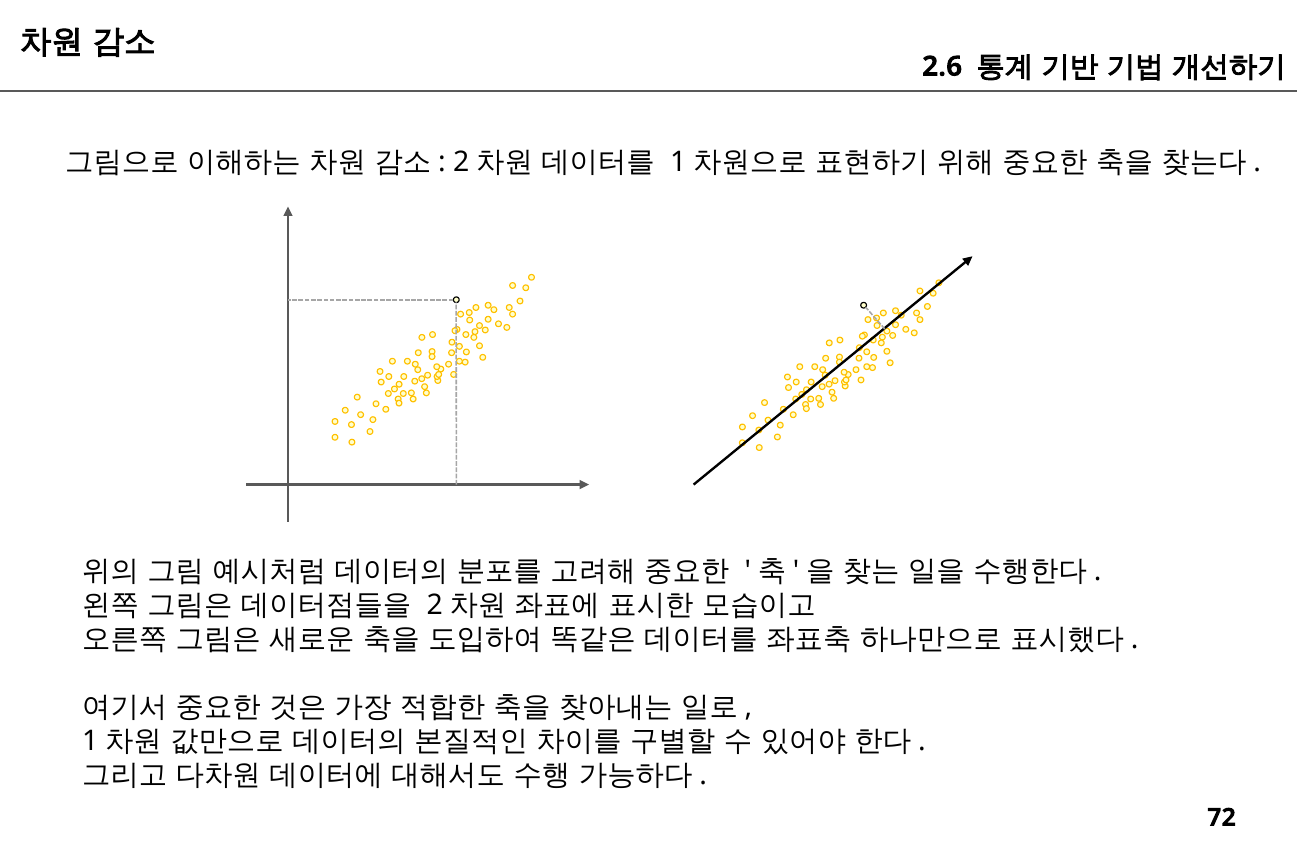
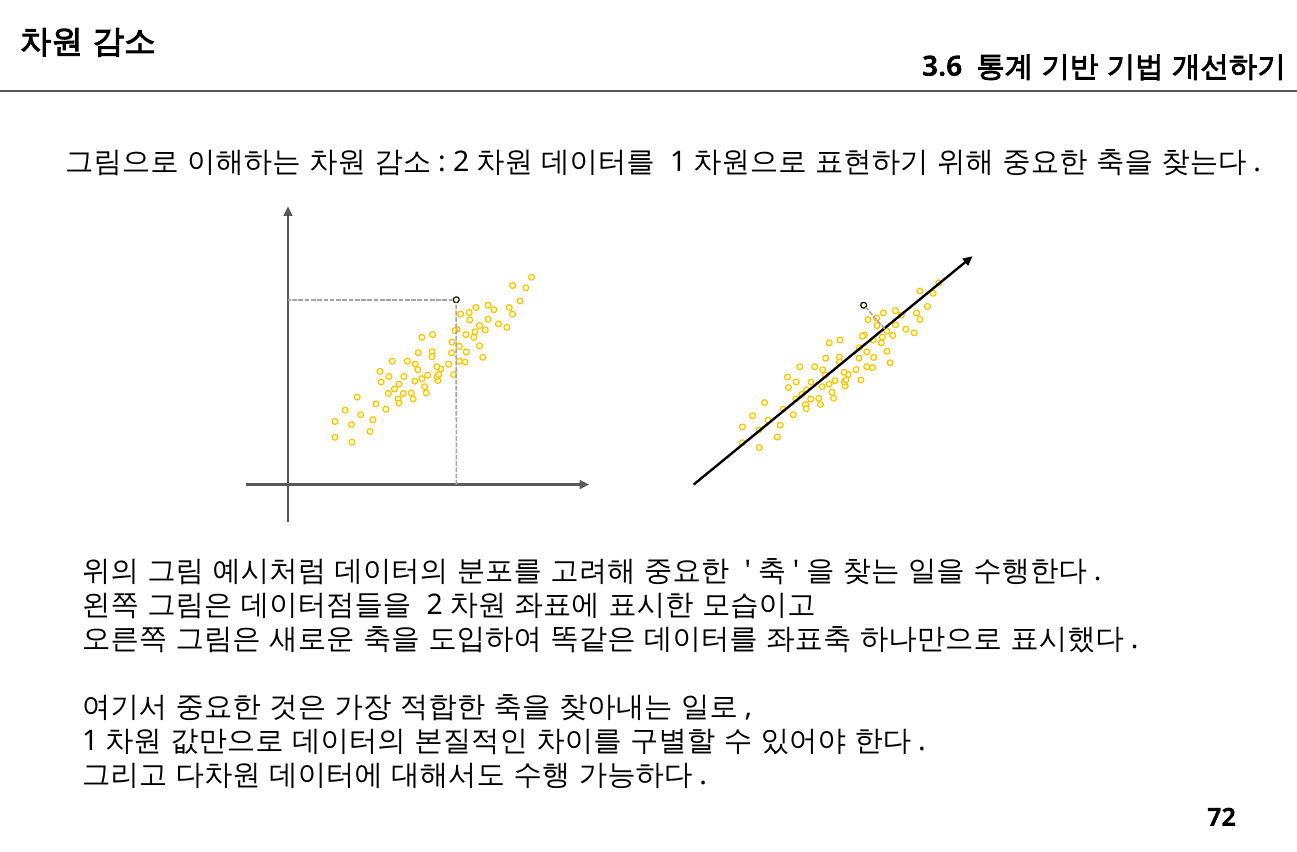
2.6: 2.6 -> 3.6 (942, 66)
